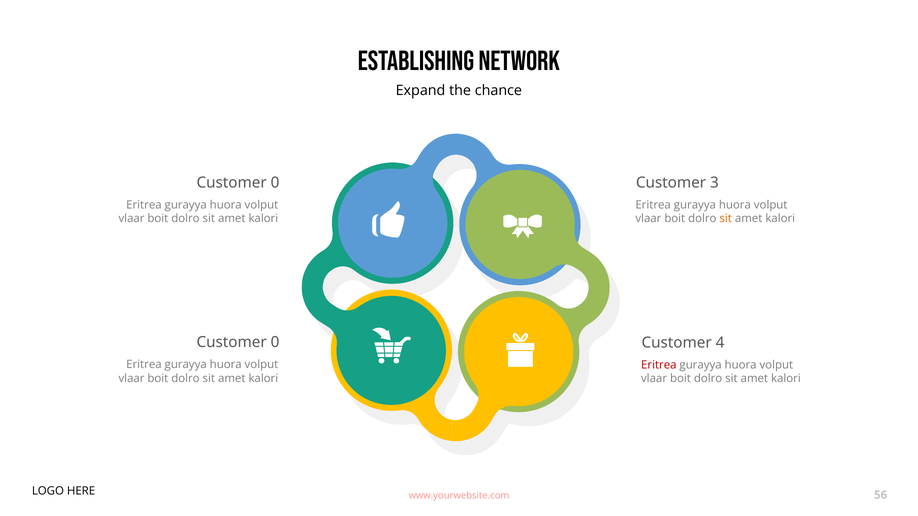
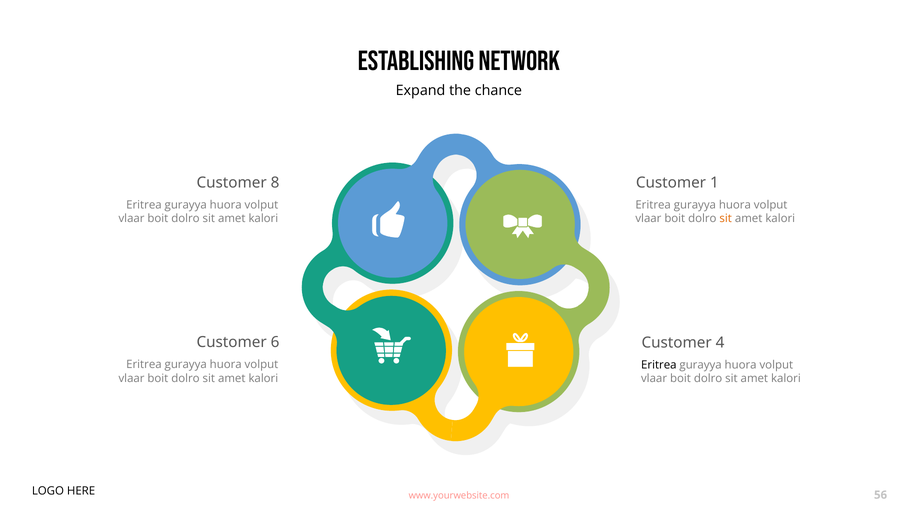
0: 0 -> 8 (275, 183)
3: 3 -> 1 (714, 183)
0: 0 -> 6 (275, 343)
Eritrea colour: red -> black (659, 365)
